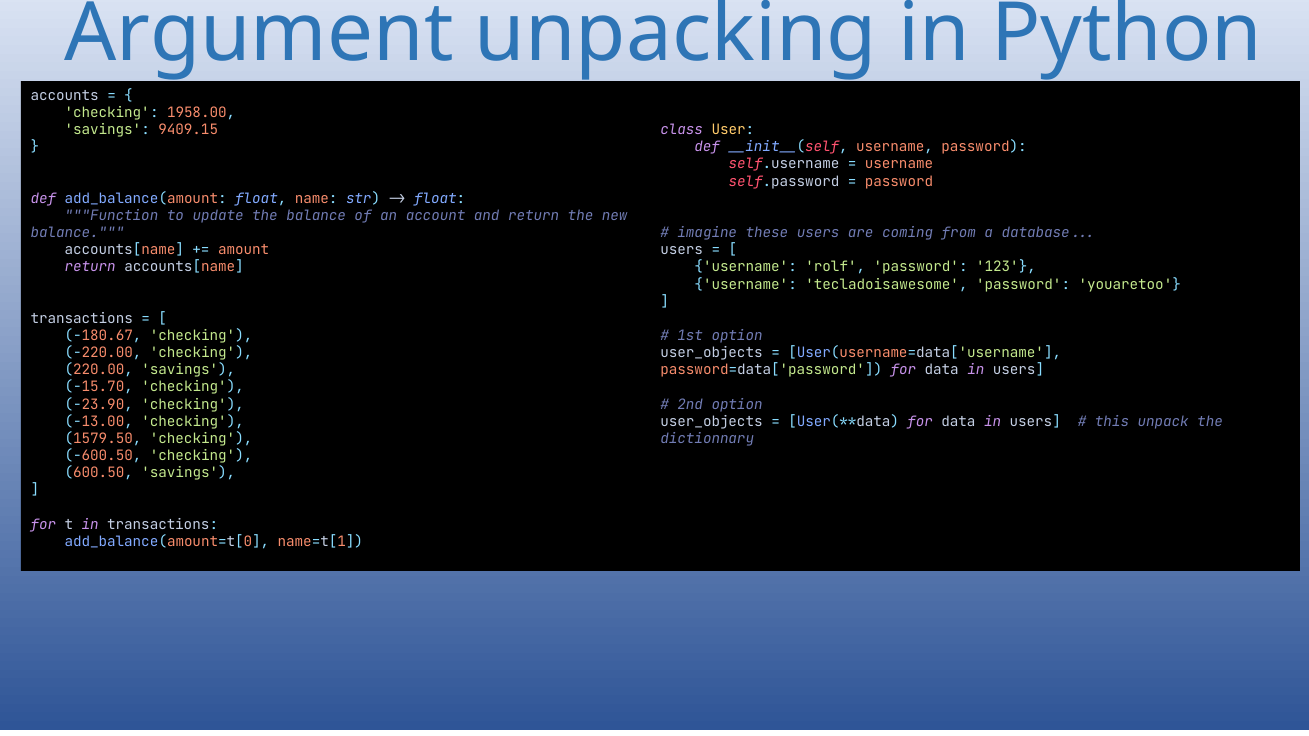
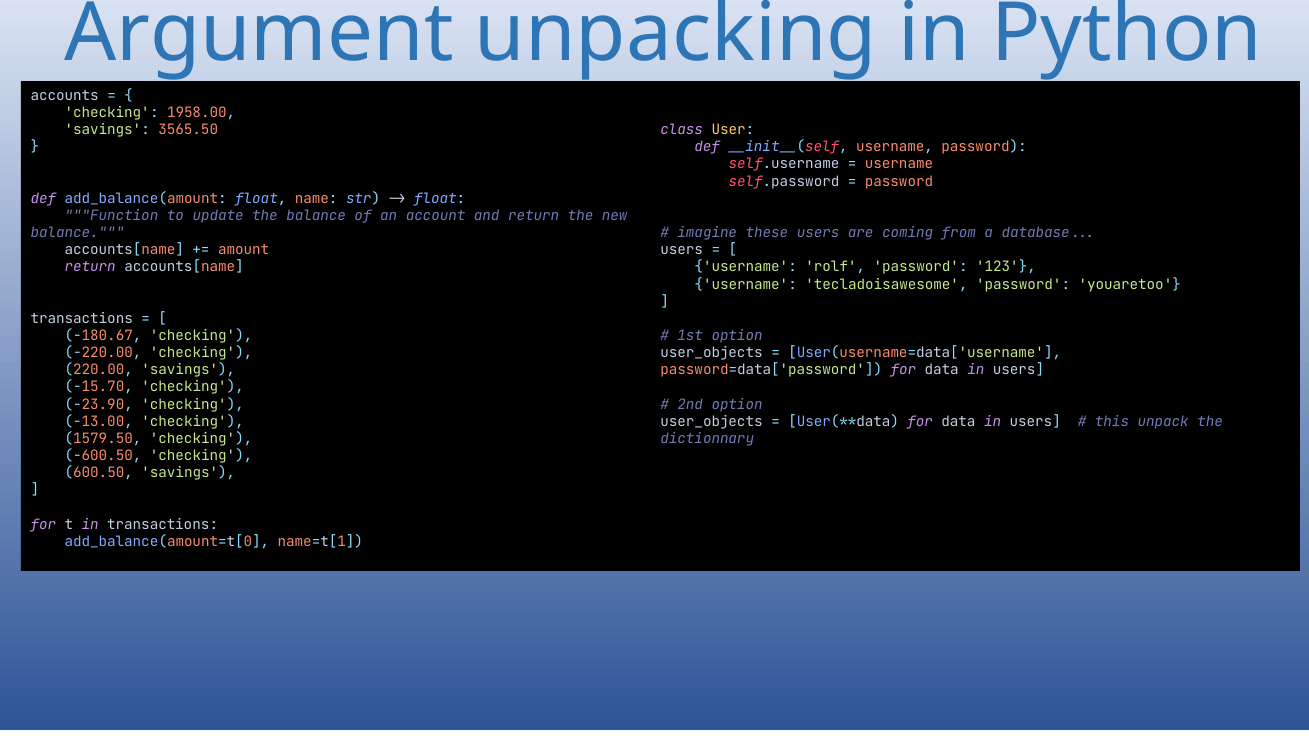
9409.15: 9409.15 -> 3565.50 (188, 130)
